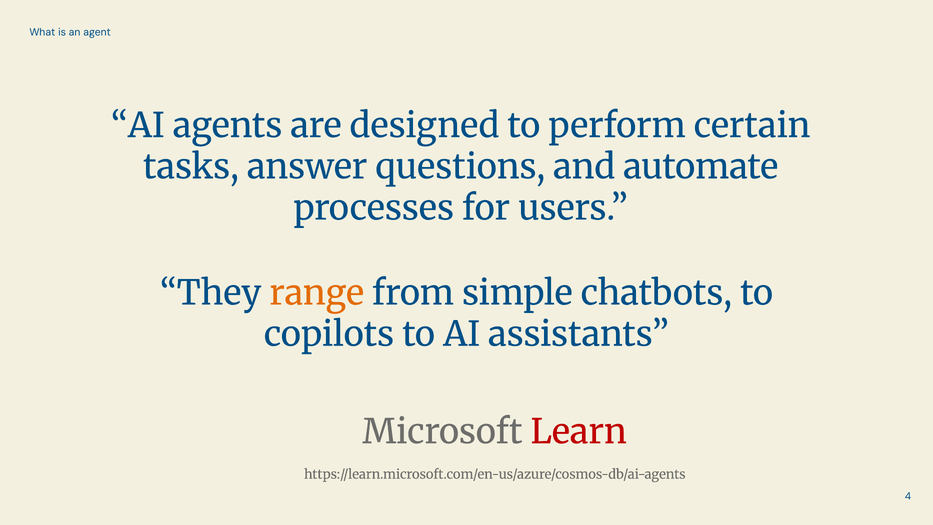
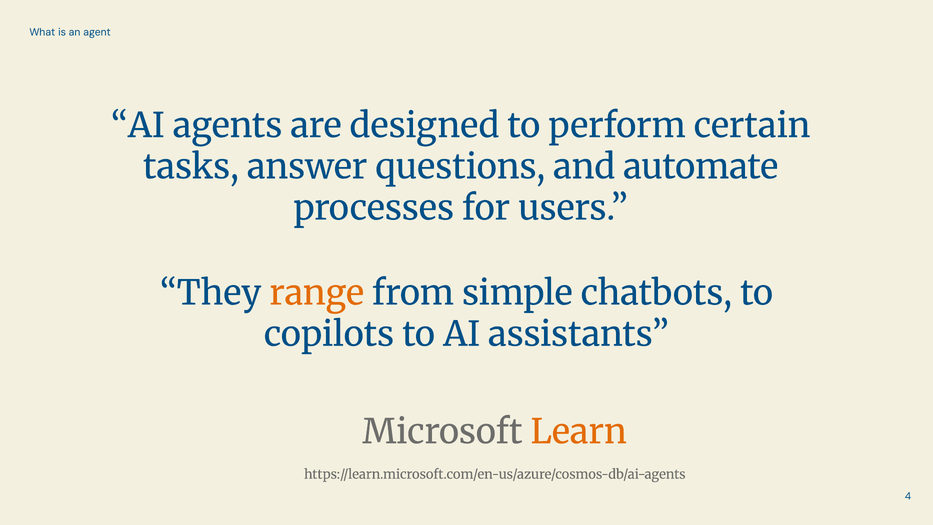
Learn colour: red -> orange (579, 432)
